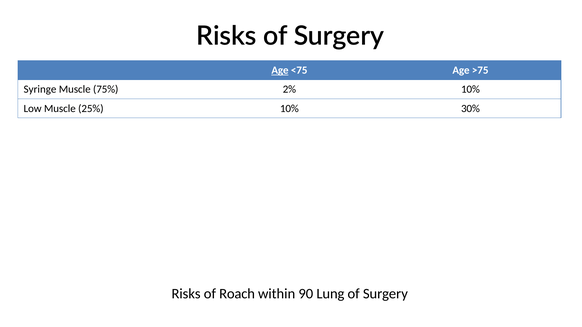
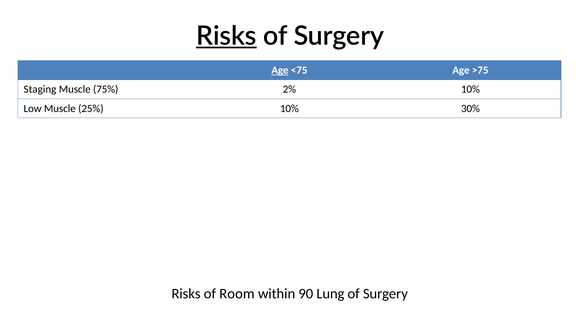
Risks underline: none -> present (226, 36)
Syringe: Syringe -> Staging (40, 89)
Roach: Roach -> Room (237, 294)
